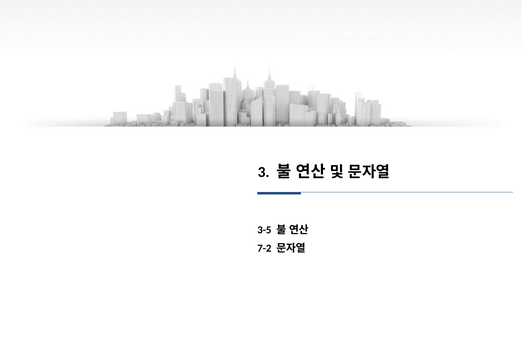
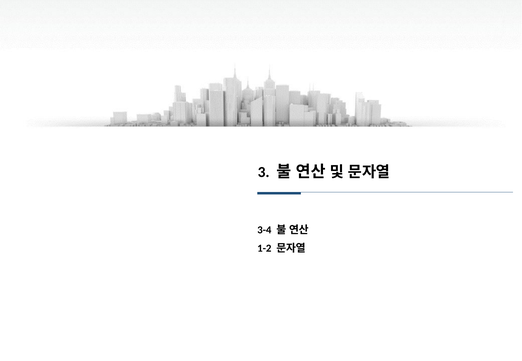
3-5: 3-5 -> 3-4 (264, 230)
7-2: 7-2 -> 1-2 (264, 249)
